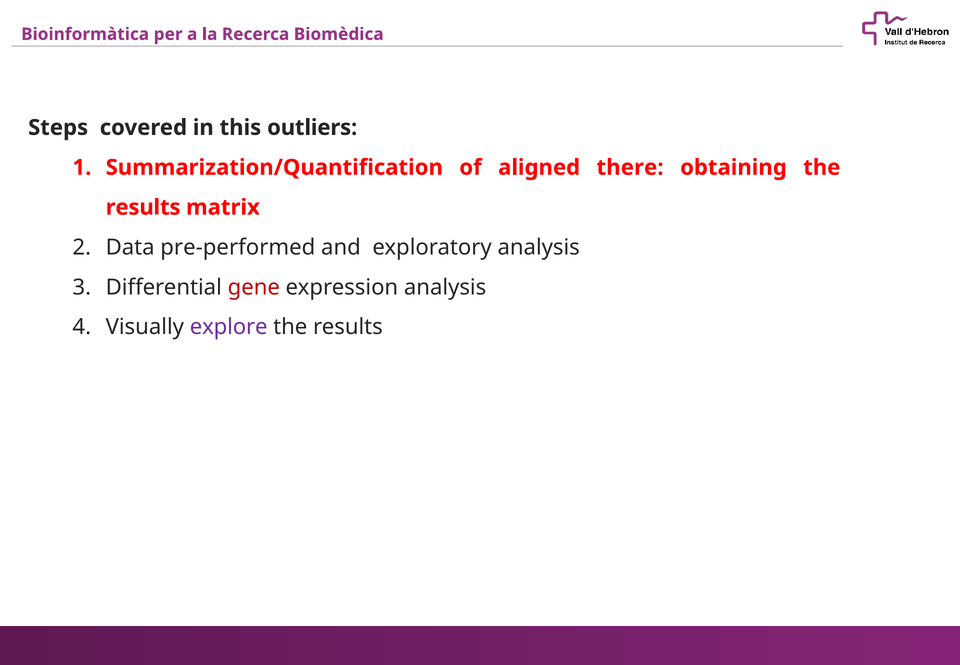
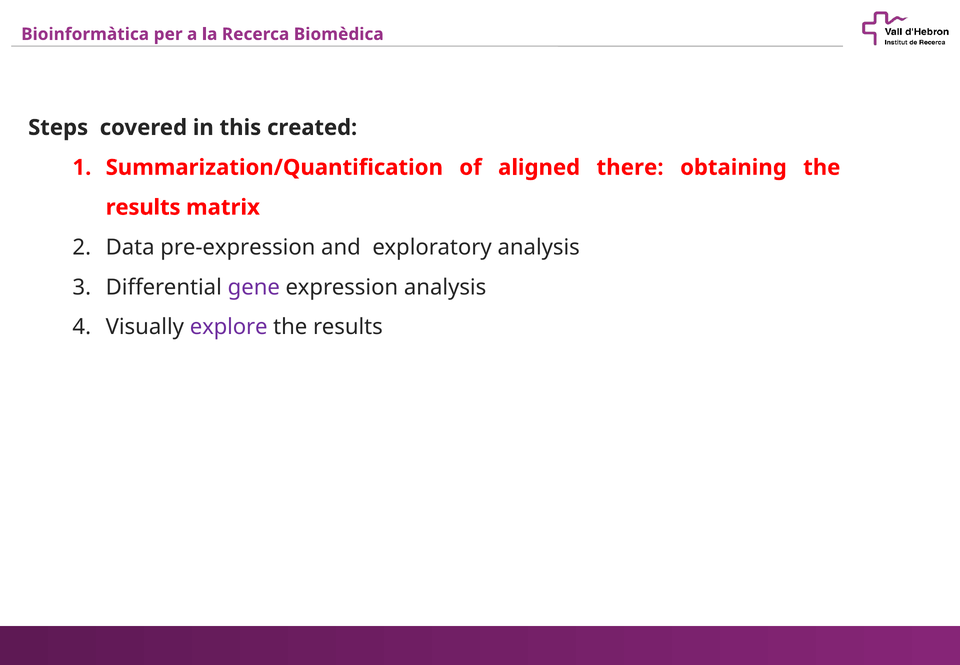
outliers: outliers -> created (312, 128)
pre-performed: pre-performed -> pre-expression (238, 247)
gene colour: red -> purple (254, 287)
